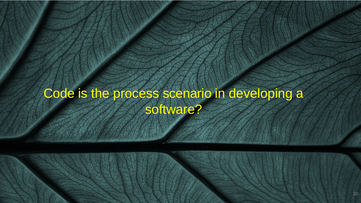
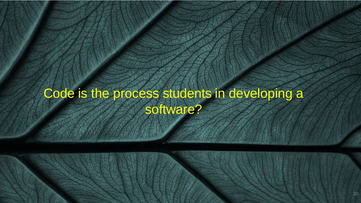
scenario: scenario -> students (187, 94)
